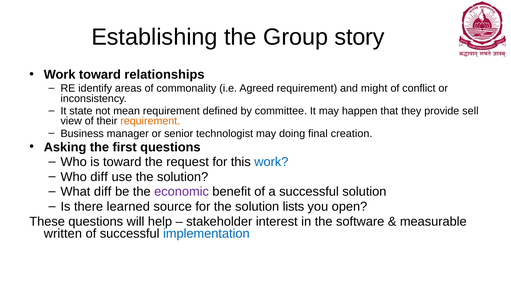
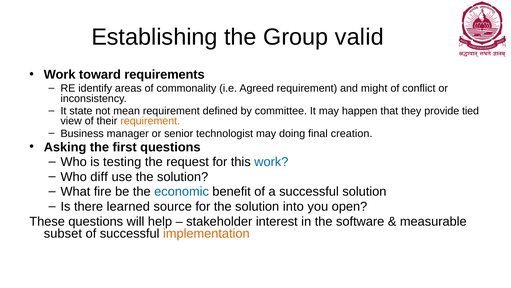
story: story -> valid (359, 37)
relationships: relationships -> requirements (165, 75)
sell: sell -> tied (471, 111)
is toward: toward -> testing (122, 162)
What diff: diff -> fire (103, 191)
economic colour: purple -> blue (182, 191)
lists: lists -> into (293, 206)
written: written -> subset (63, 233)
implementation colour: blue -> orange (206, 233)
